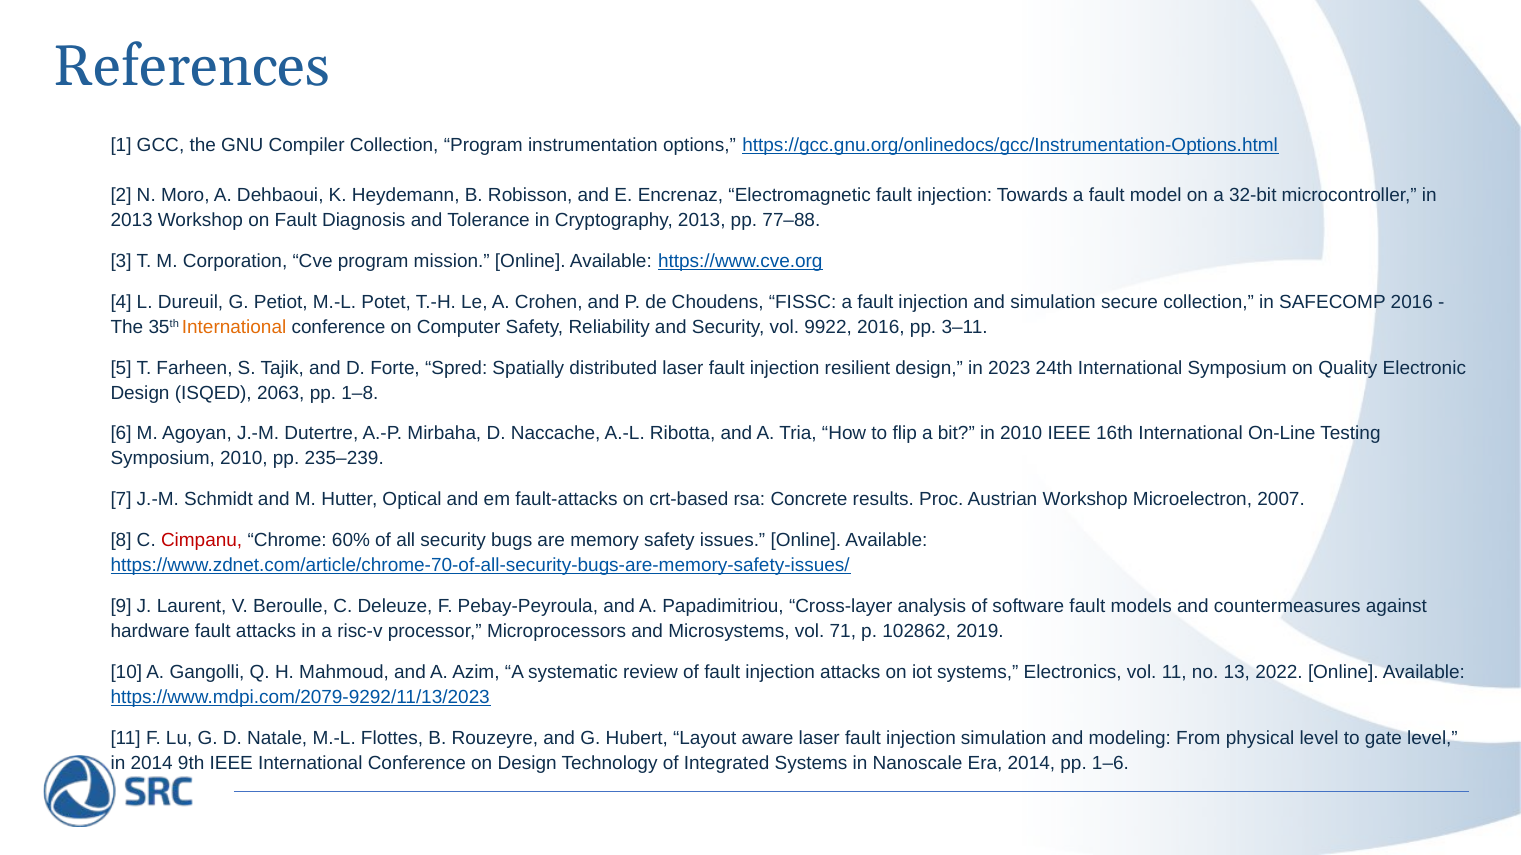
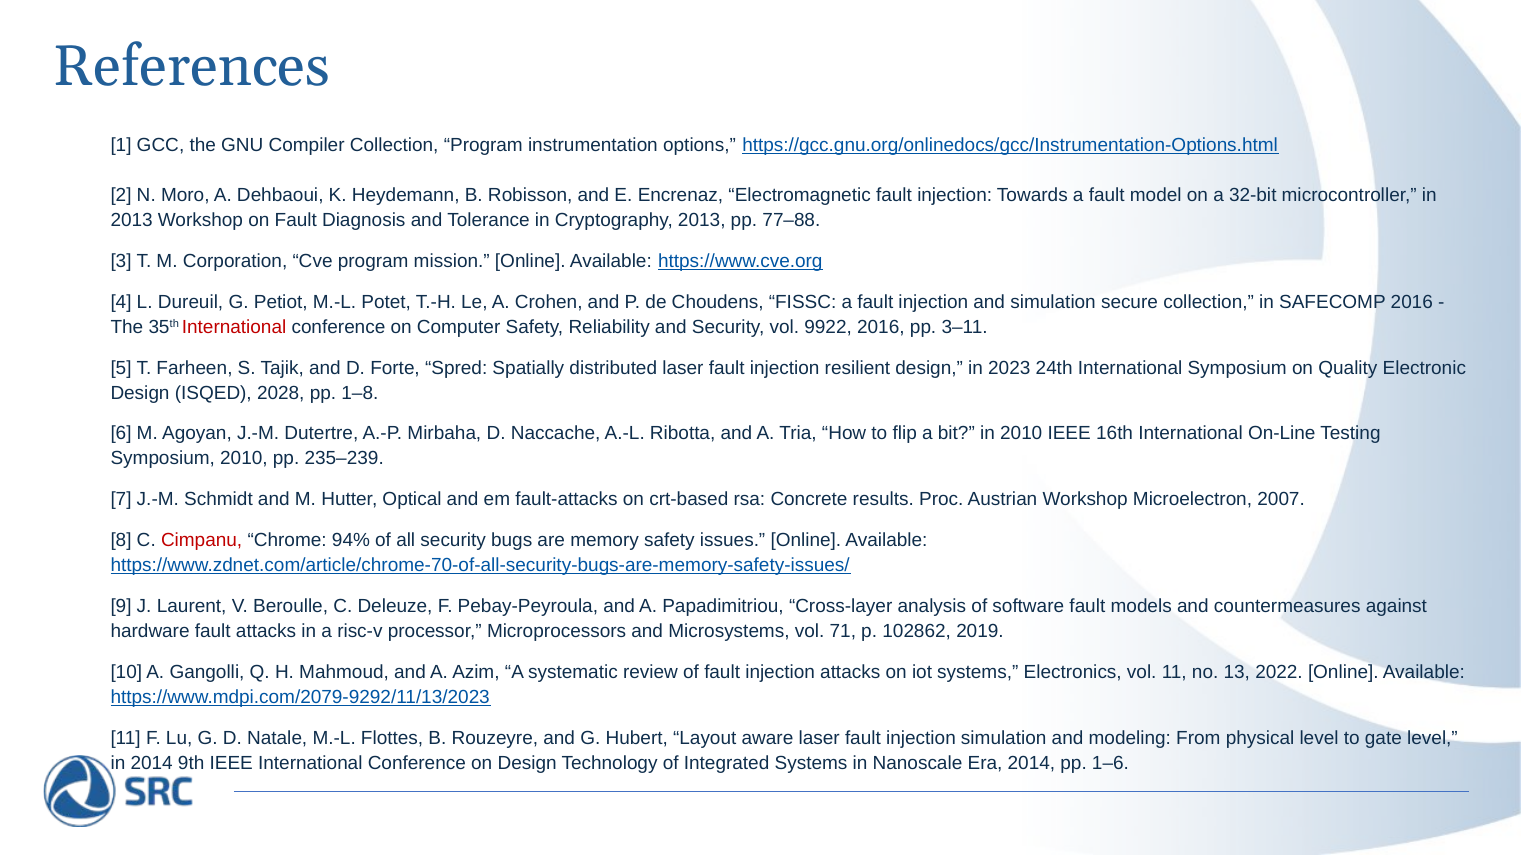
International colour: orange -> red (234, 327)
2063: 2063 -> 2028 (281, 393)
60%: 60% -> 94% (351, 541)
